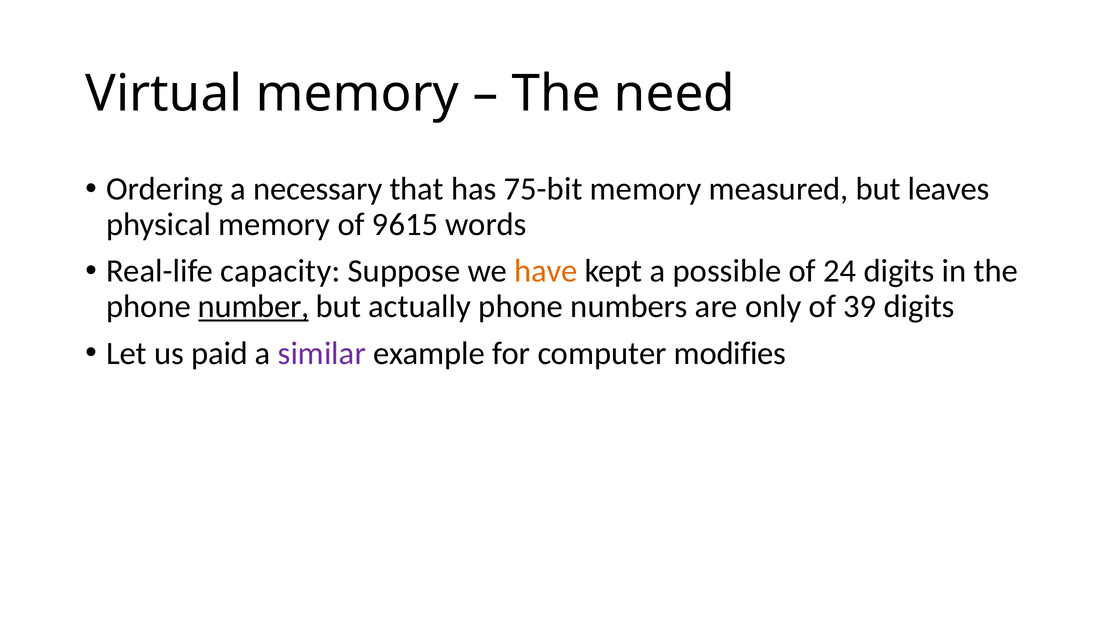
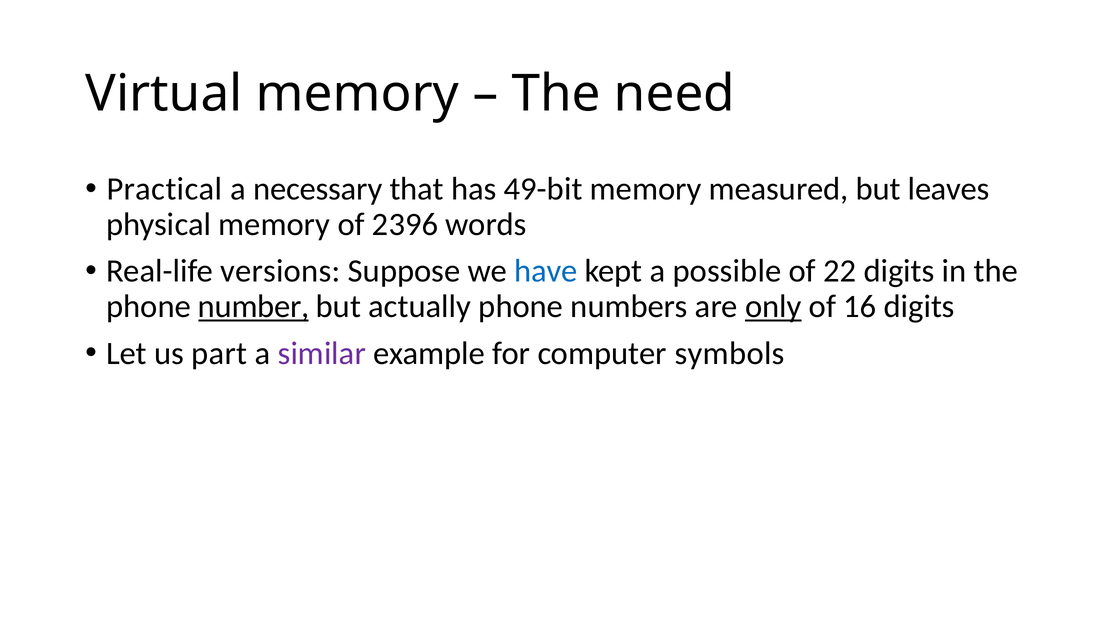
Ordering: Ordering -> Practical (164, 189)
75-bit: 75-bit -> 49-bit (543, 189)
9615: 9615 -> 2396 (405, 224)
capacity: capacity -> versions (280, 271)
have colour: orange -> blue (546, 271)
24: 24 -> 22 (840, 271)
only underline: none -> present (773, 307)
39: 39 -> 16 (860, 307)
paid: paid -> part (219, 354)
modifies: modifies -> symbols (730, 354)
